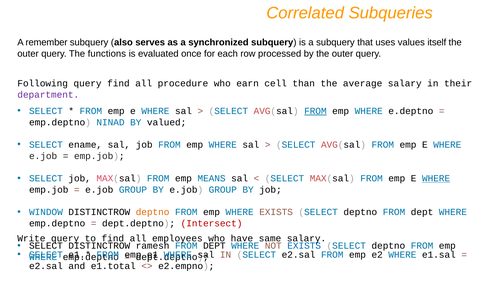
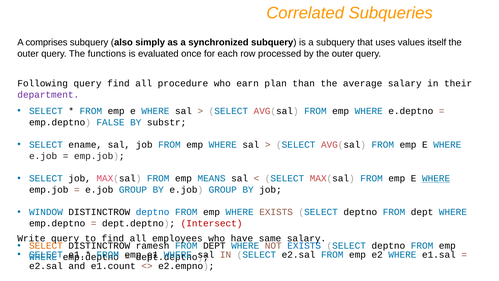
remember: remember -> comprises (47, 42)
serves: serves -> simply (150, 42)
cell: cell -> plan (276, 83)
FROM underline: present -> none (315, 111)
NINAD: NINAD -> FALSE (110, 122)
valued: valued -> substr (167, 122)
deptno colour: orange -> blue (153, 212)
SELECT colour: black -> orange (46, 246)
e1.total: e1.total -> e1.count (113, 266)
